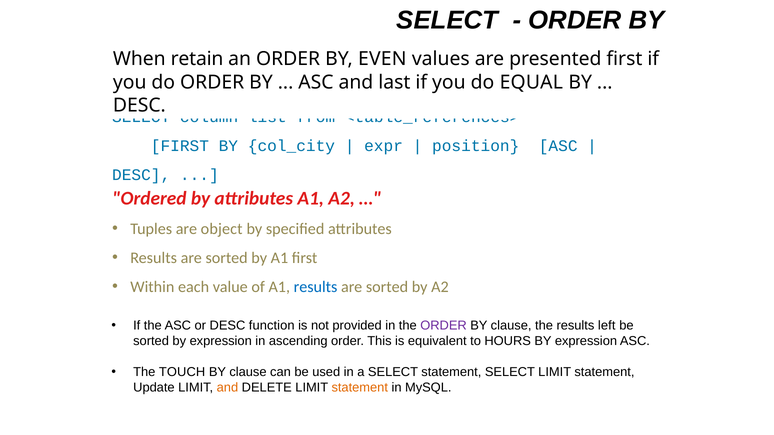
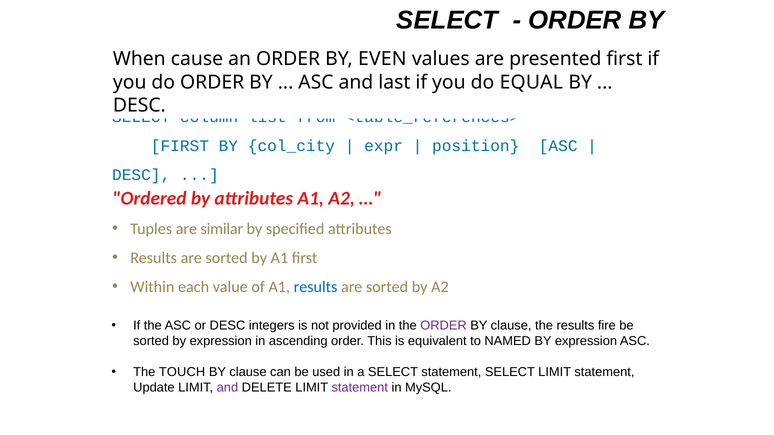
retain: retain -> cause (197, 59)
object: object -> similar (222, 229)
function: function -> integers (272, 326)
left: left -> fire (607, 326)
HOURS: HOURS -> NAMED (508, 341)
and colour: orange -> purple (227, 388)
statement colour: orange -> purple (360, 388)
